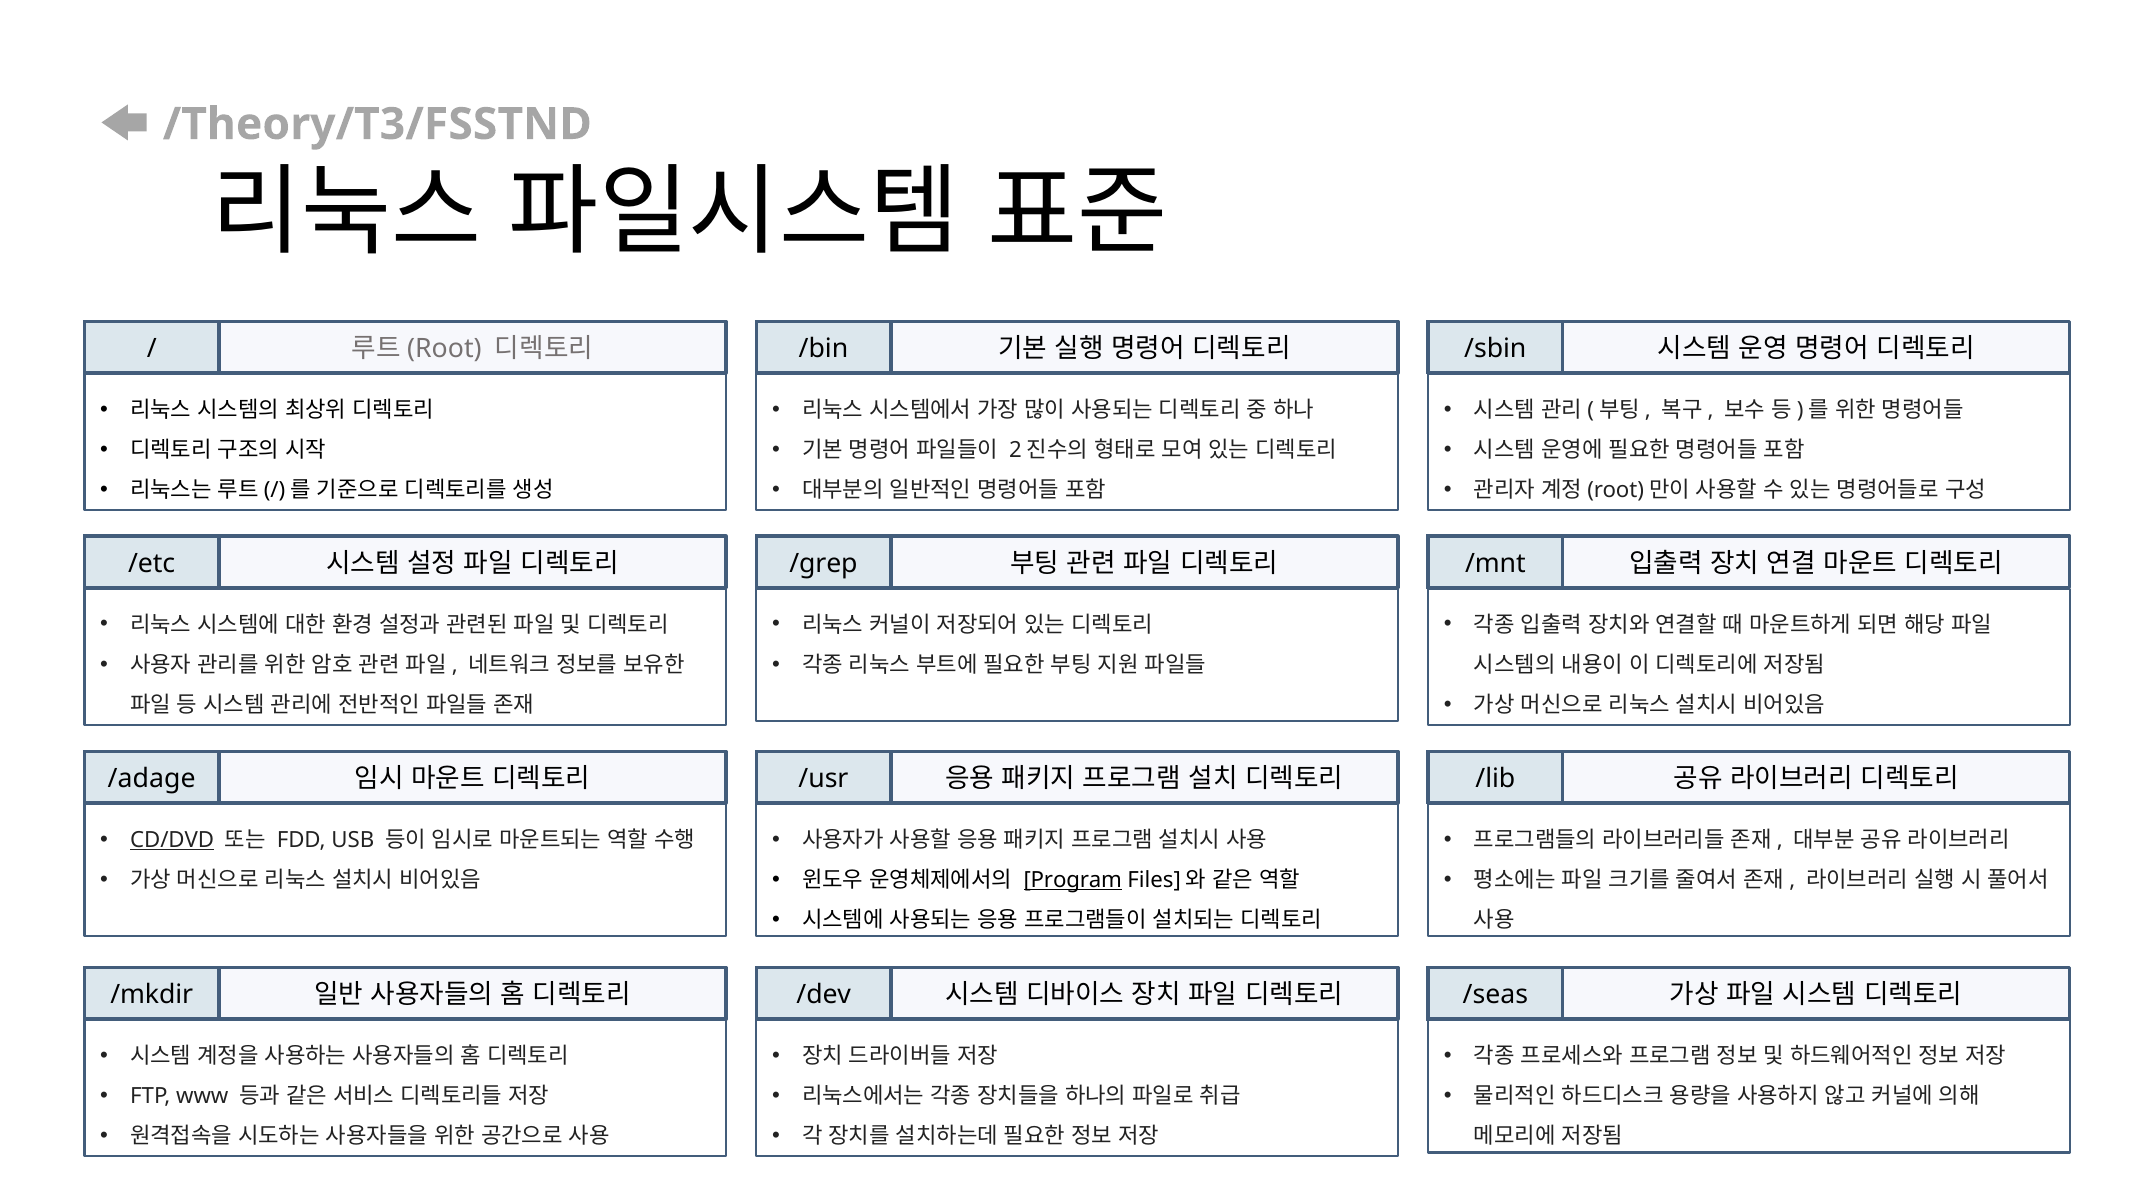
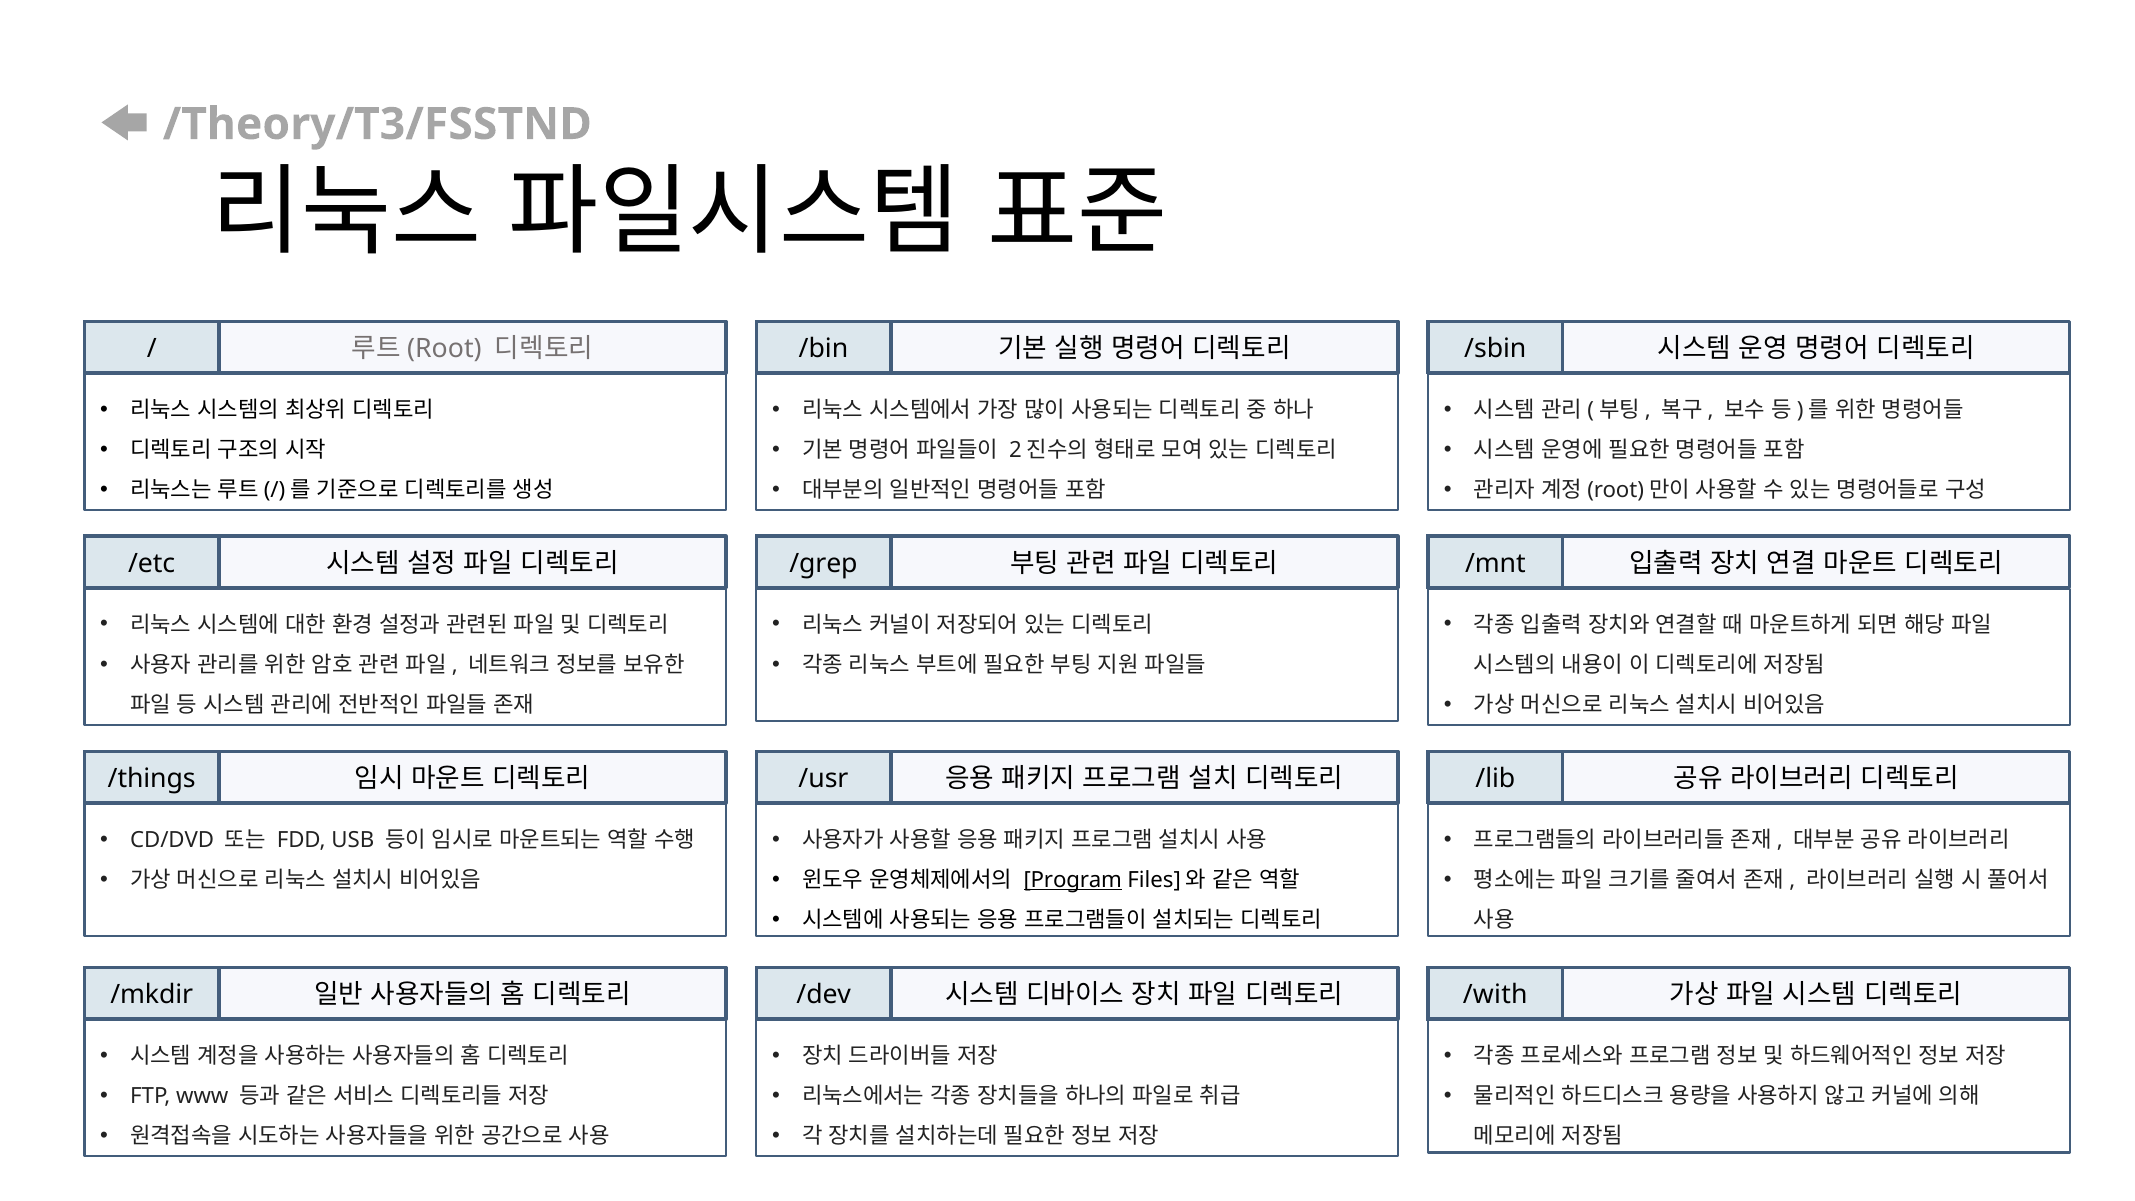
/adage: /adage -> /things (152, 779)
CD/DVD underline: present -> none (172, 840)
/seas: /seas -> /with (1495, 995)
